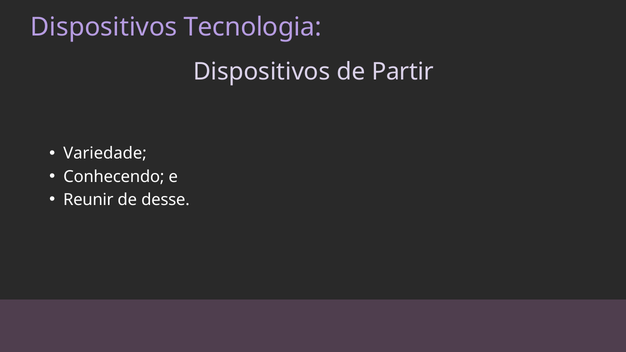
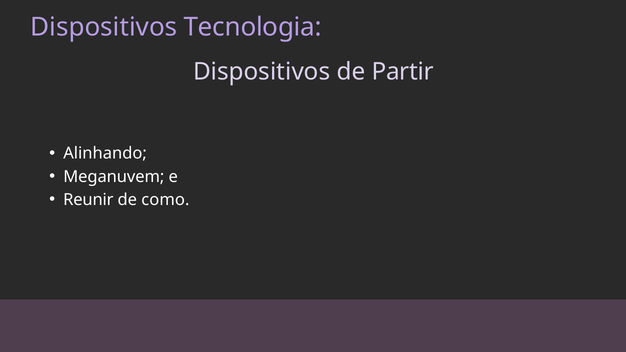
Variedade: Variedade -> Alinhando (105, 154)
Conhecendo: Conhecendo -> Meganuvem (114, 177)
desse: desse -> como (165, 200)
